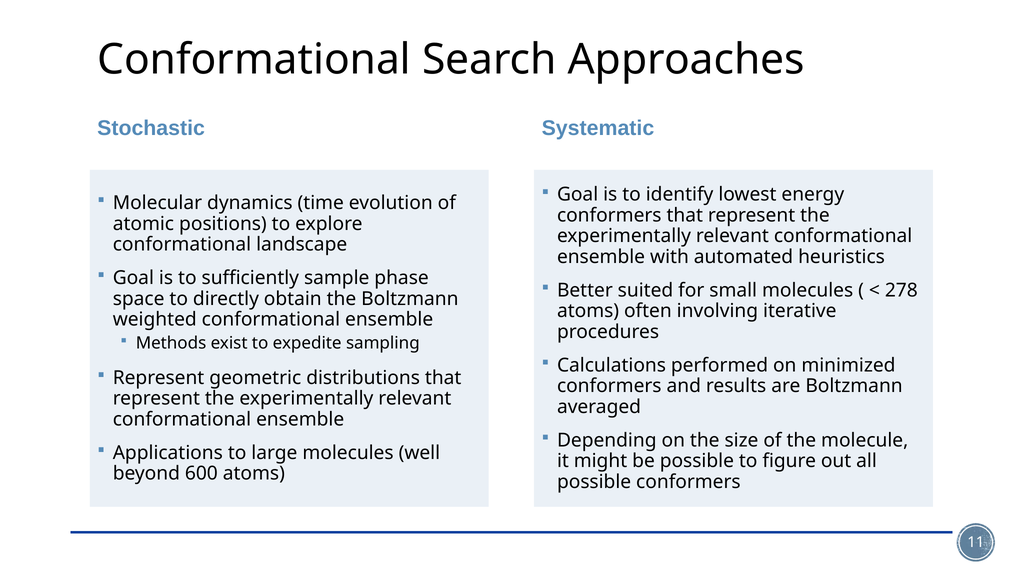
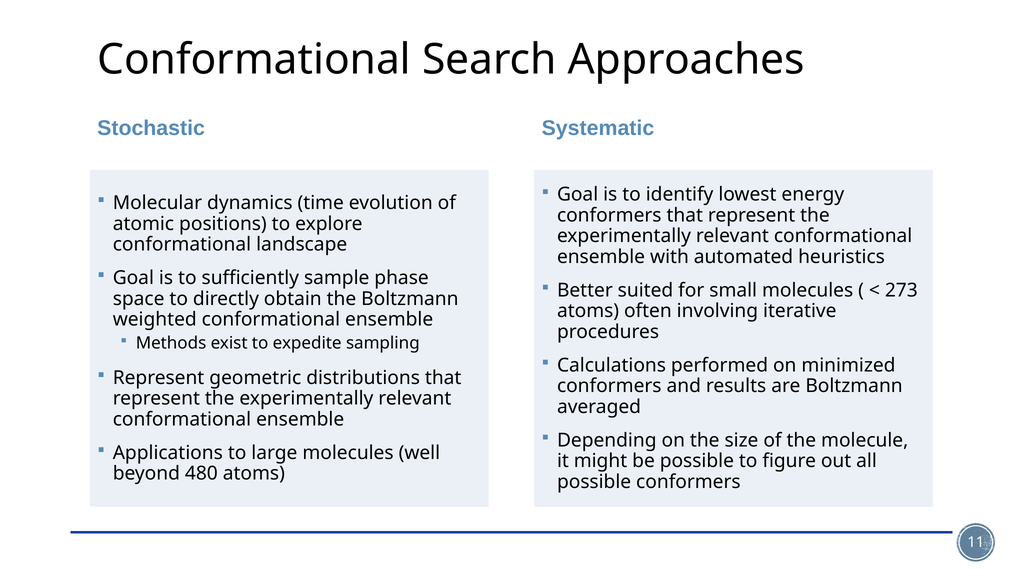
278: 278 -> 273 (901, 290)
600: 600 -> 480 (201, 473)
